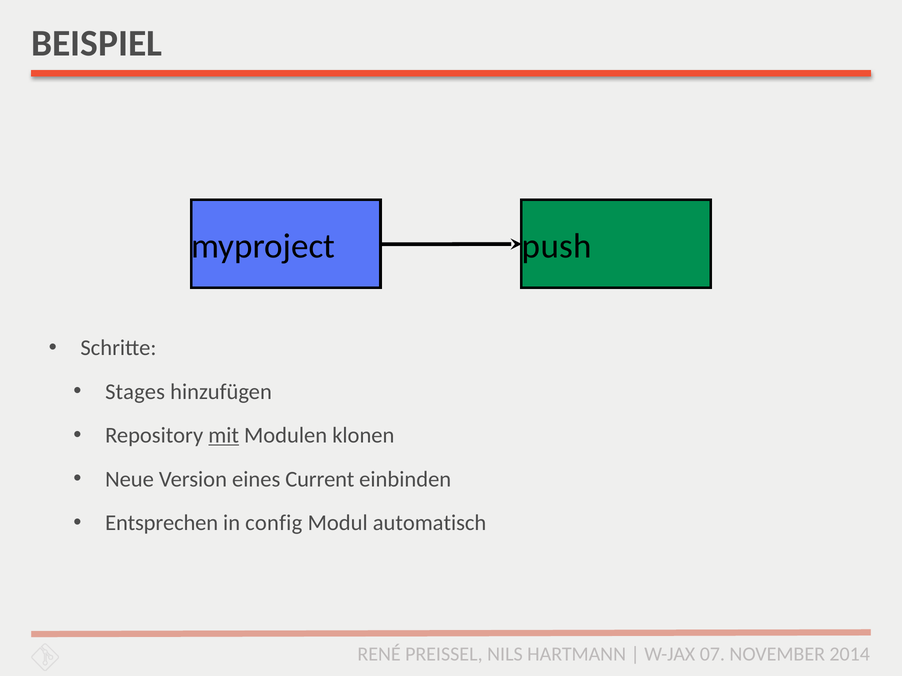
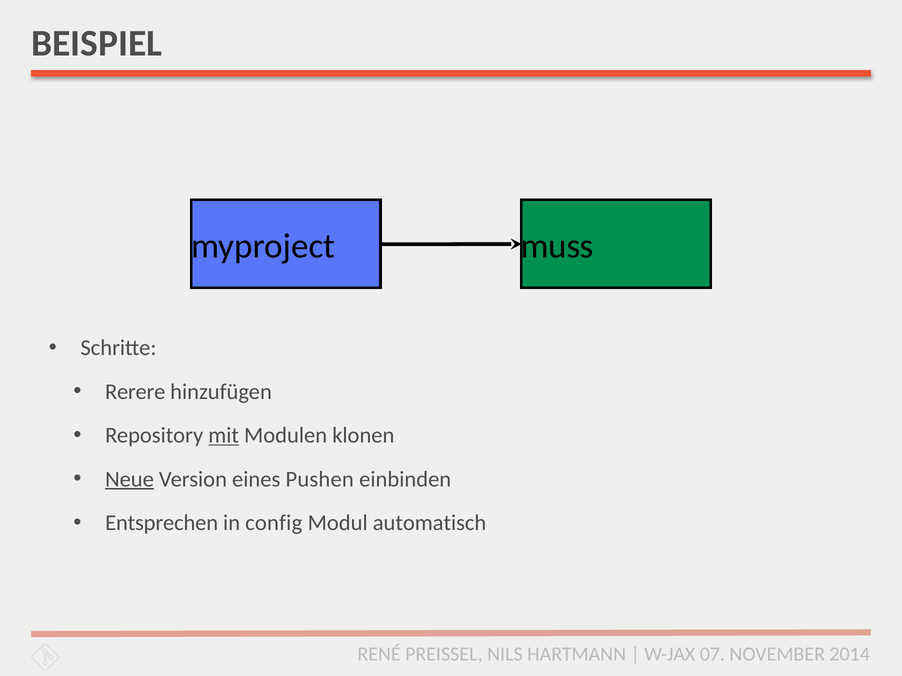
push: push -> muss (557, 246)
Stages: Stages -> Rerere (135, 392)
Neue underline: none -> present (130, 479)
Current: Current -> Pushen (320, 479)
